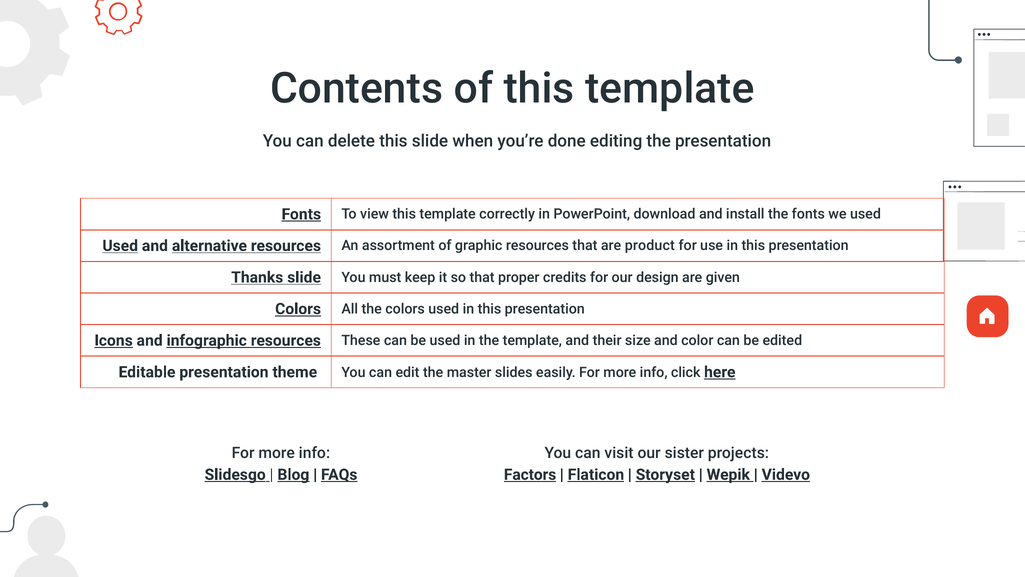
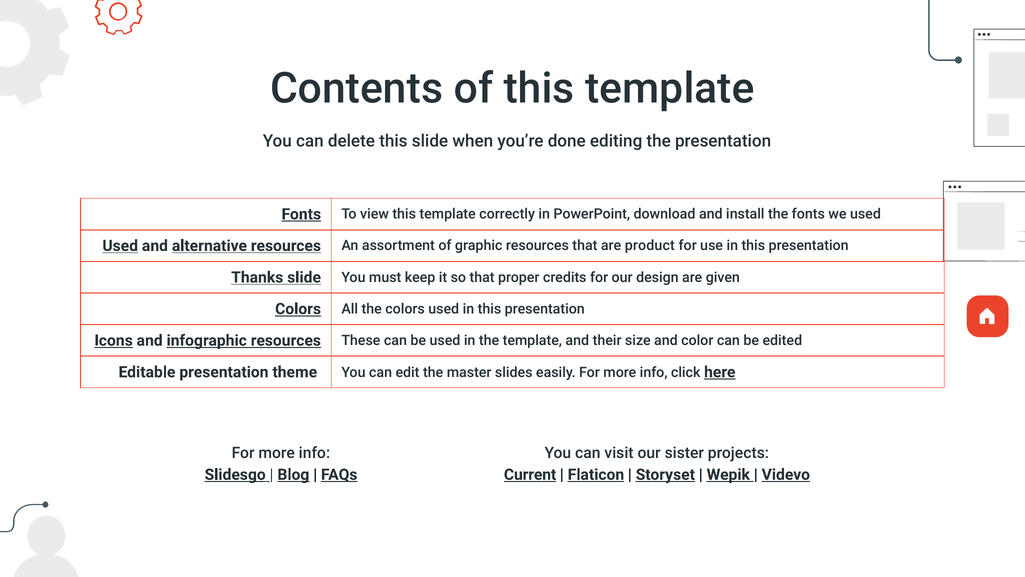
Factors: Factors -> Current (530, 474)
